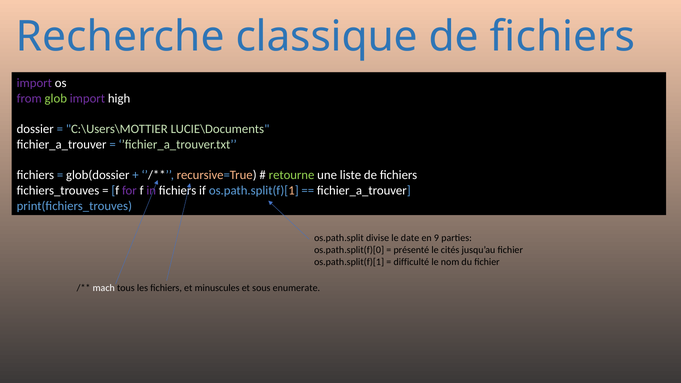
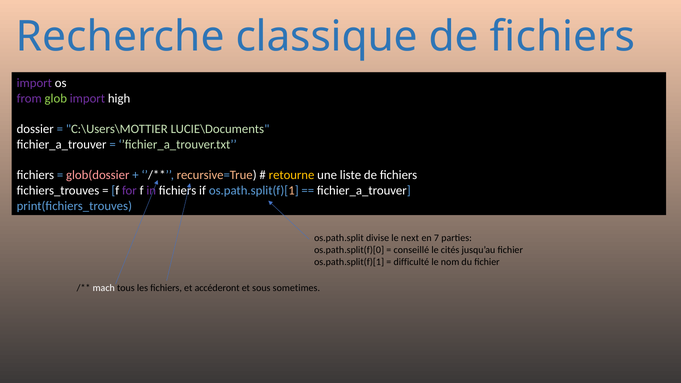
glob(dossier colour: white -> pink (98, 175)
retourne colour: light green -> yellow (292, 175)
date: date -> next (410, 238)
9: 9 -> 7 (436, 238)
présenté: présenté -> conseillé (411, 250)
minuscules: minuscules -> accéderont (217, 288)
enumerate: enumerate -> sometimes (296, 288)
